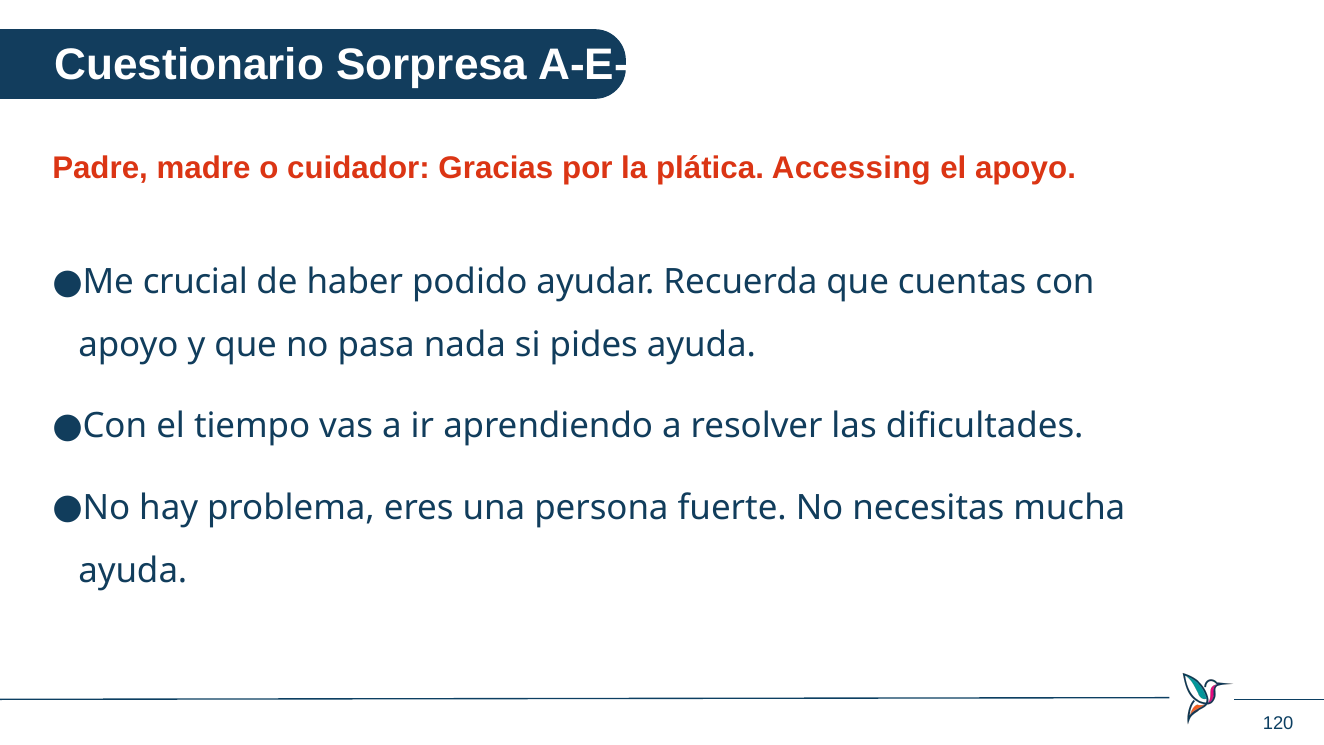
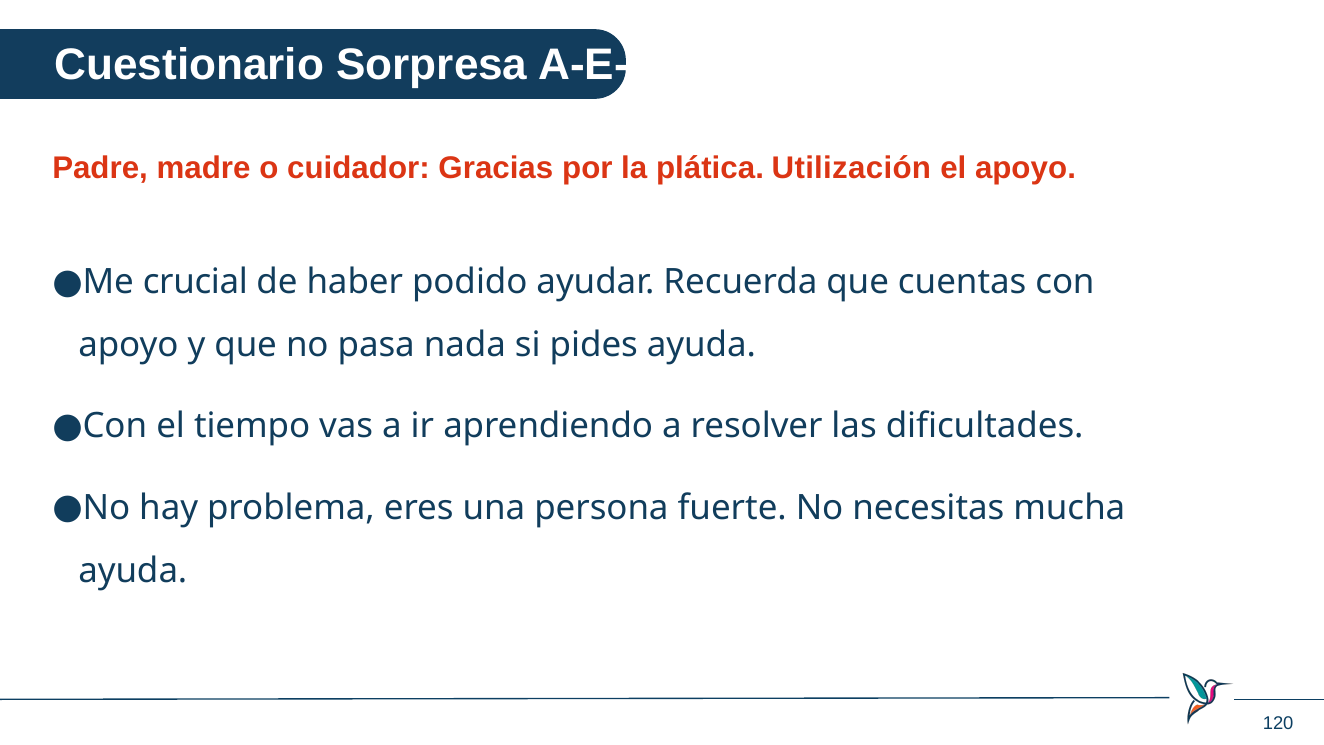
Accessing: Accessing -> Utilización (851, 168)
